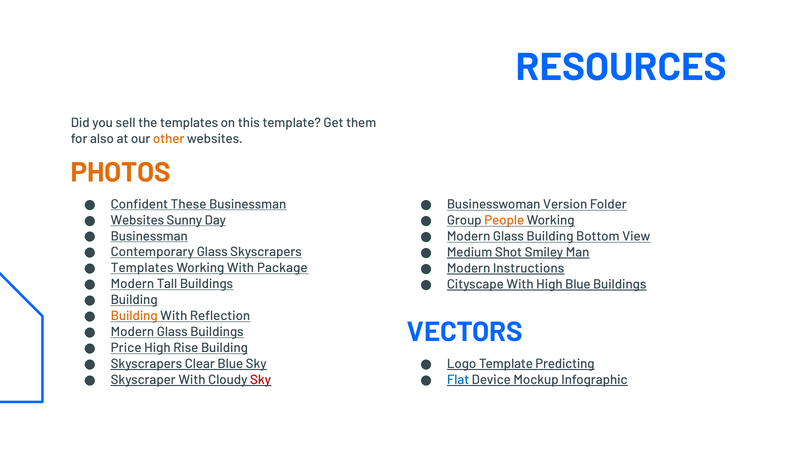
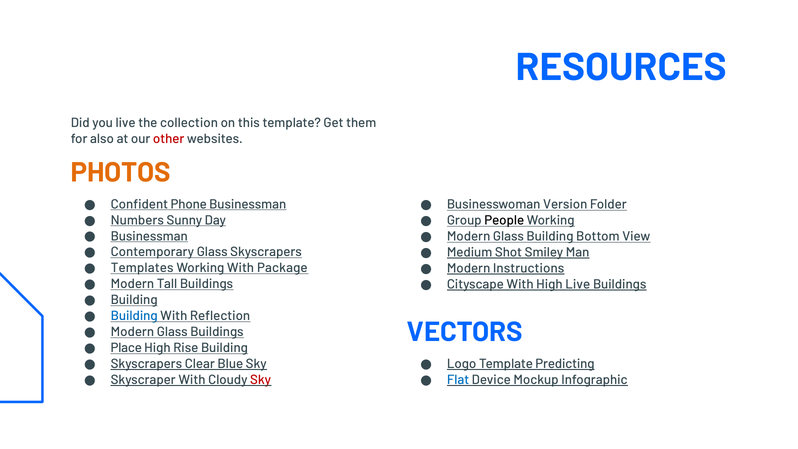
you sell: sell -> live (126, 123)
the templates: templates -> collection (189, 123)
other colour: orange -> red (169, 139)
These: These -> Phone (189, 204)
Websites: Websites -> Numbers (137, 220)
People colour: orange -> black (504, 220)
High Blue: Blue -> Live (578, 284)
Building colour: orange -> blue (134, 316)
Price: Price -> Place (126, 348)
